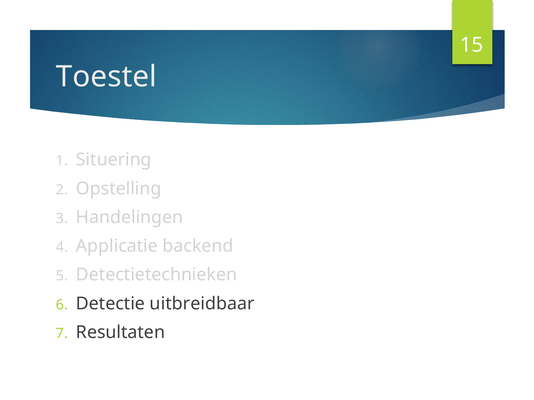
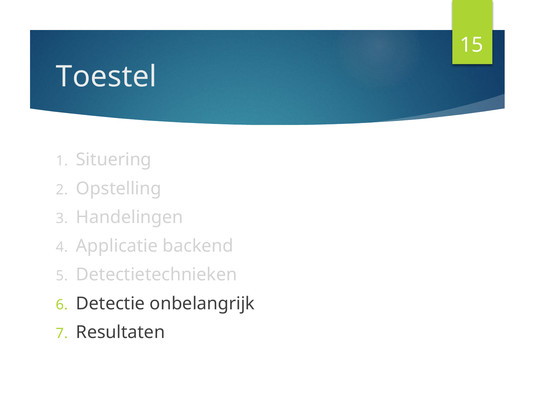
uitbreidbaar: uitbreidbaar -> onbelangrijk (202, 304)
